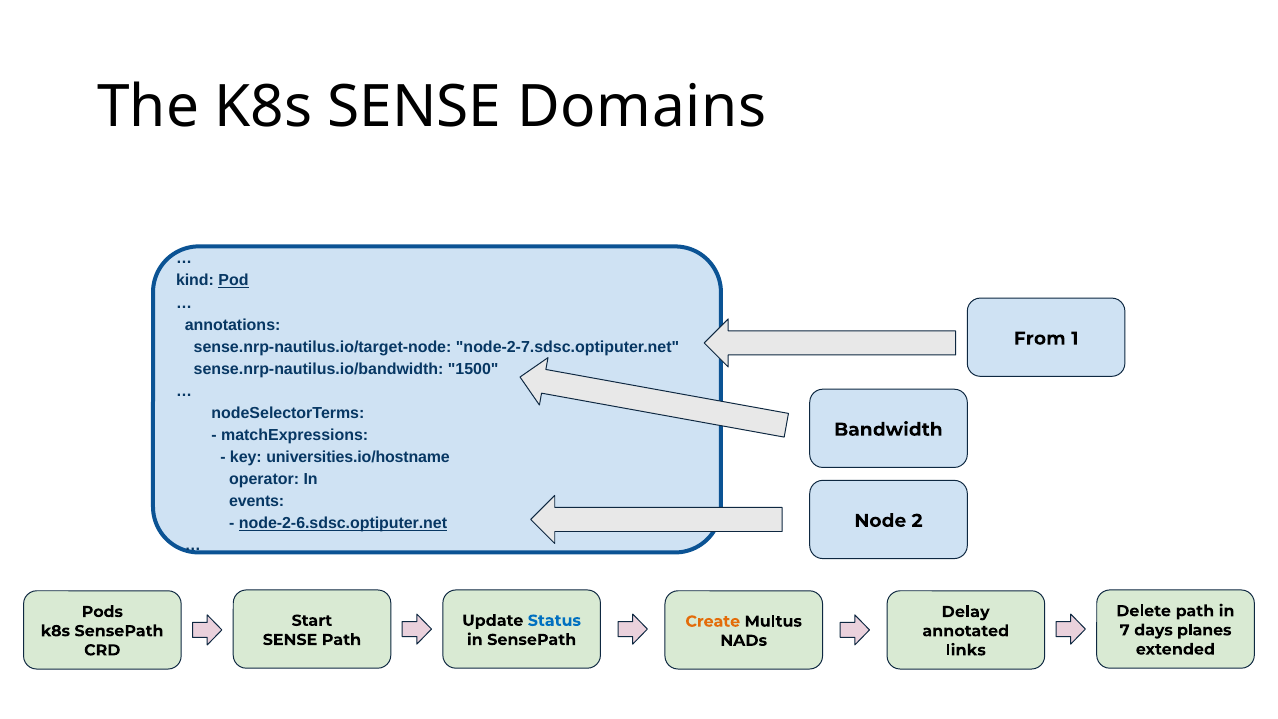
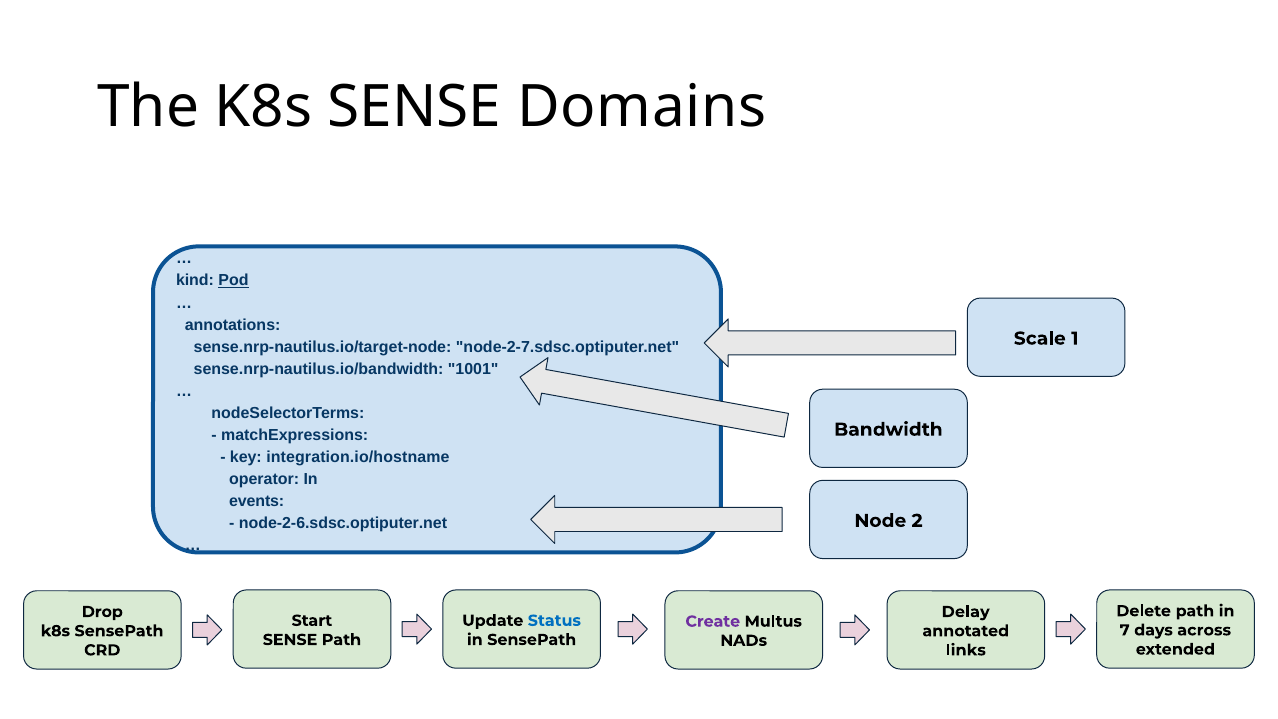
From: From -> Scale (1040, 338)
1500: 1500 -> 1001 (473, 369)
universities.io/hostname: universities.io/hostname -> integration.io/hostname (358, 457)
node-2-6.sdsc.optiputer.net underline: present -> none (343, 523)
Pods: Pods -> Drop (102, 612)
Create colour: orange -> purple (713, 621)
planes: planes -> across (1204, 630)
